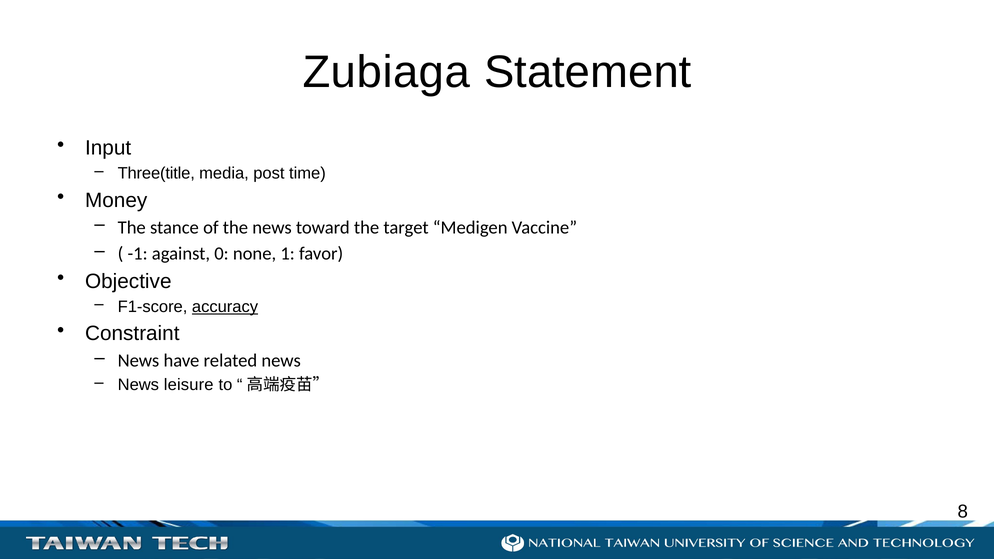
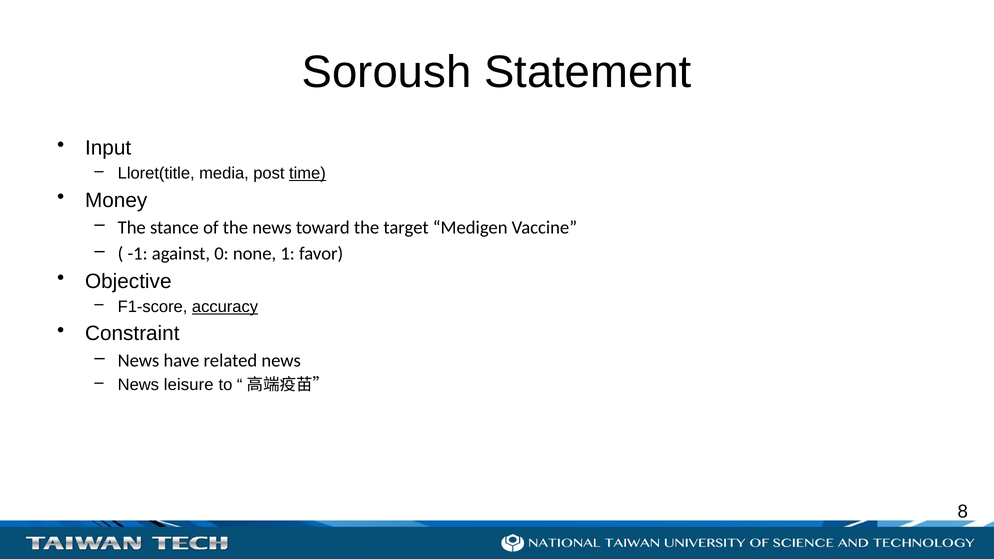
Zubiaga: Zubiaga -> Soroush (387, 72)
Three(title: Three(title -> Lloret(title (156, 173)
time underline: none -> present (307, 173)
